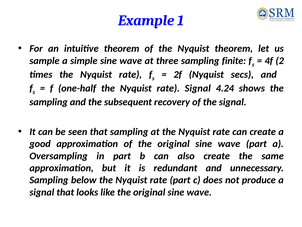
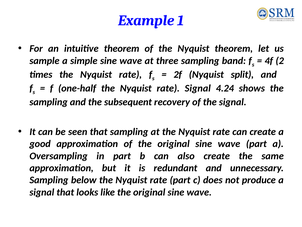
finite: finite -> band (234, 61)
secs: secs -> split (242, 74)
